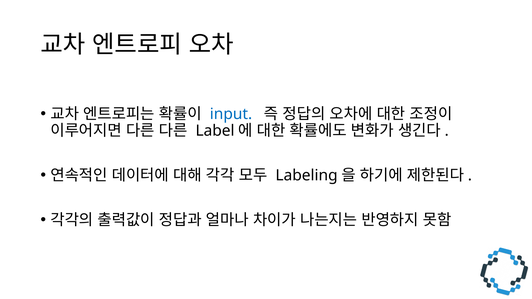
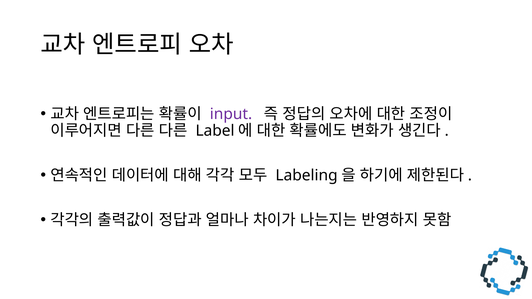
input colour: blue -> purple (231, 114)
